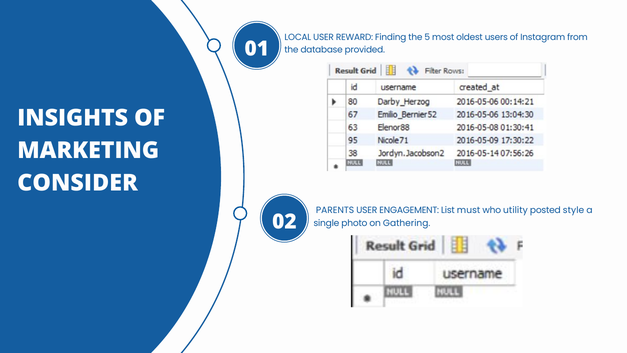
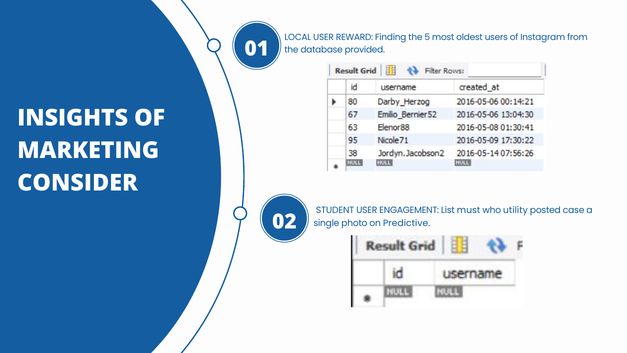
PARENTS: PARENTS -> STUDENT (335, 210)
style: style -> case (574, 210)
Gathering: Gathering -> Predictive (407, 223)
